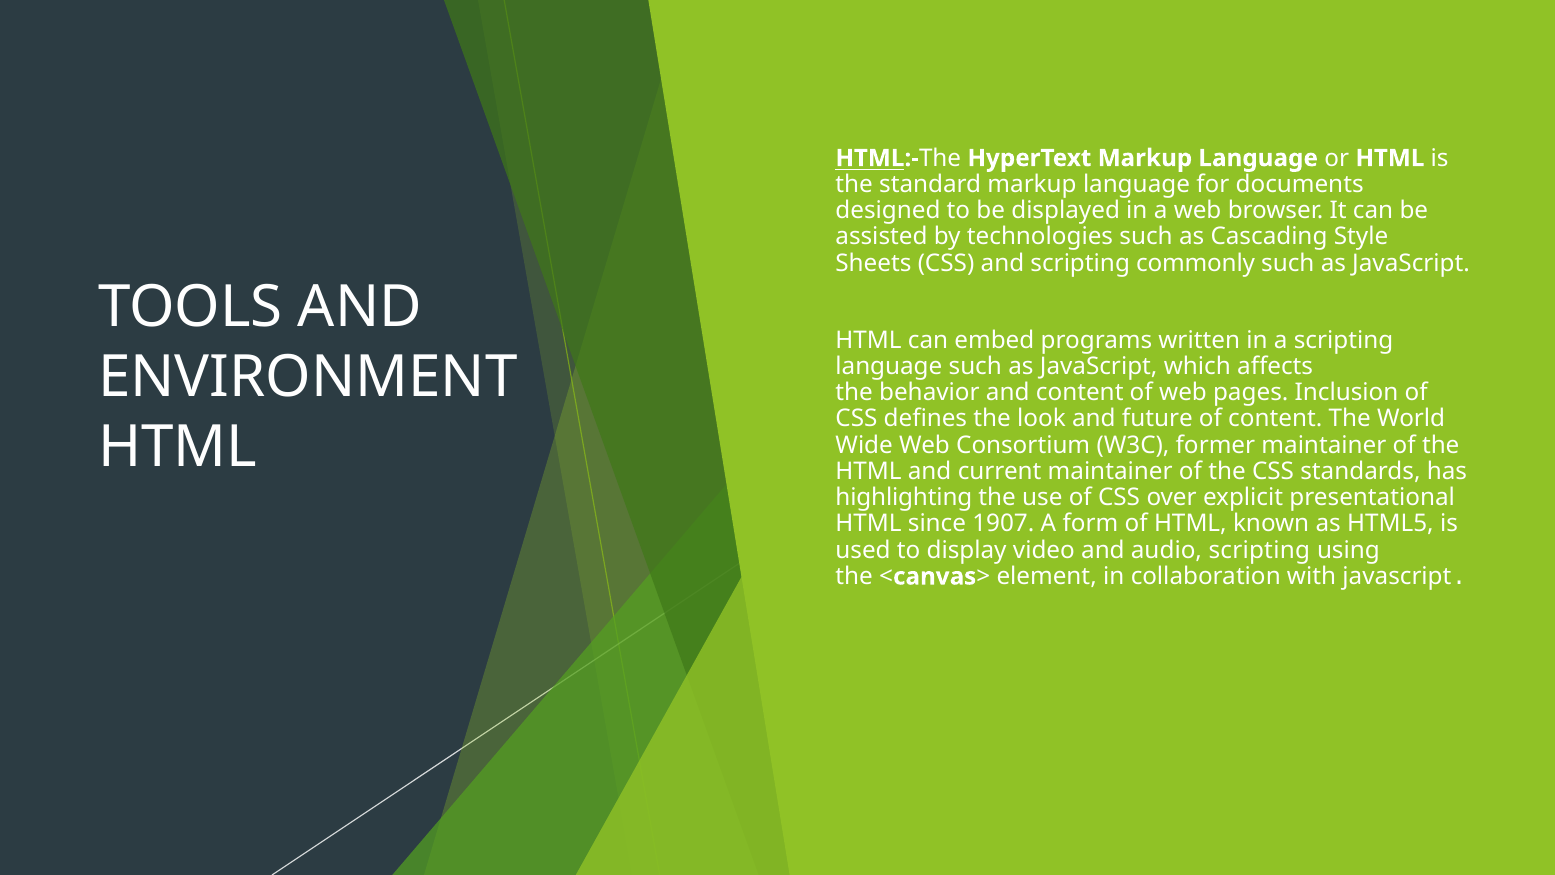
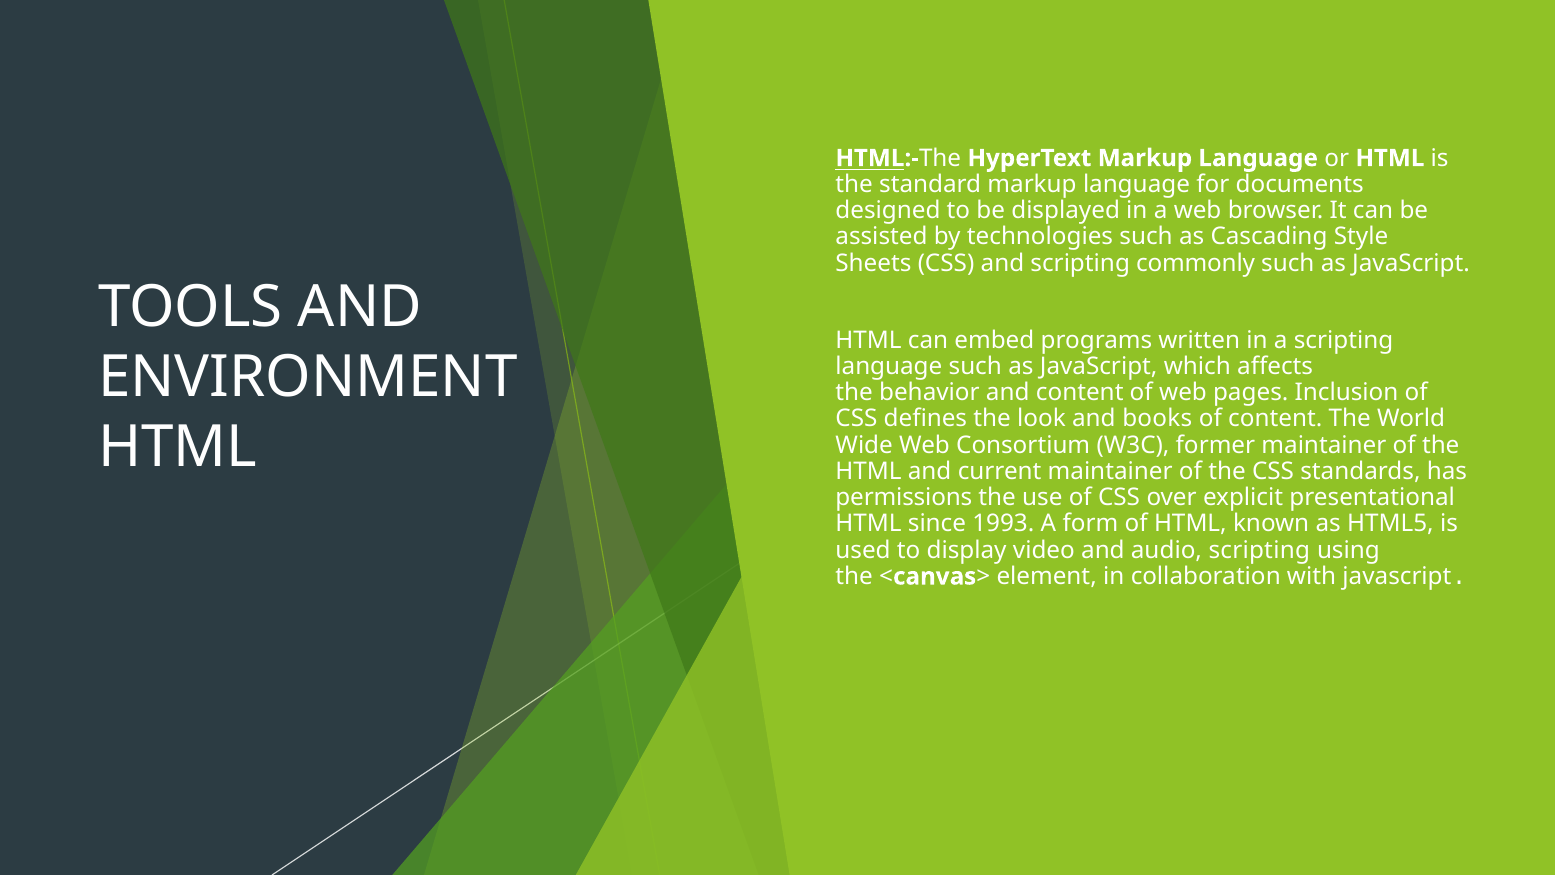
future: future -> books (1157, 419)
highlighting: highlighting -> permissions (904, 498)
1907: 1907 -> 1993 (1003, 524)
